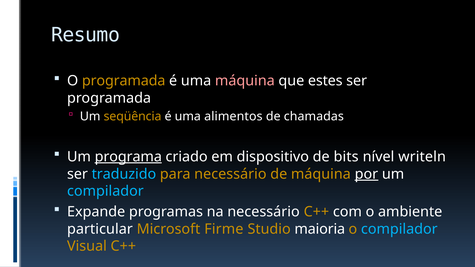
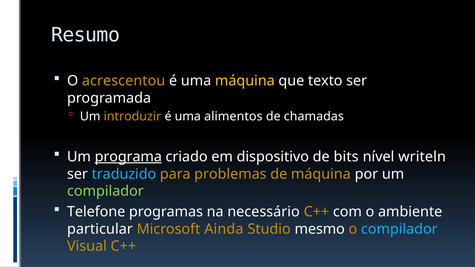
O programada: programada -> acrescentou (124, 81)
máquina colour: pink -> yellow (245, 81)
estes: estes -> texto (325, 81)
seqüência: seqüência -> introduzir (132, 117)
para necessário: necessário -> problemas (230, 174)
por underline: present -> none (366, 174)
compilador colour: light blue -> light green (105, 191)
Expande: Expande -> Telefone (96, 212)
Firme: Firme -> Ainda (224, 229)
maioria: maioria -> mesmo (320, 229)
